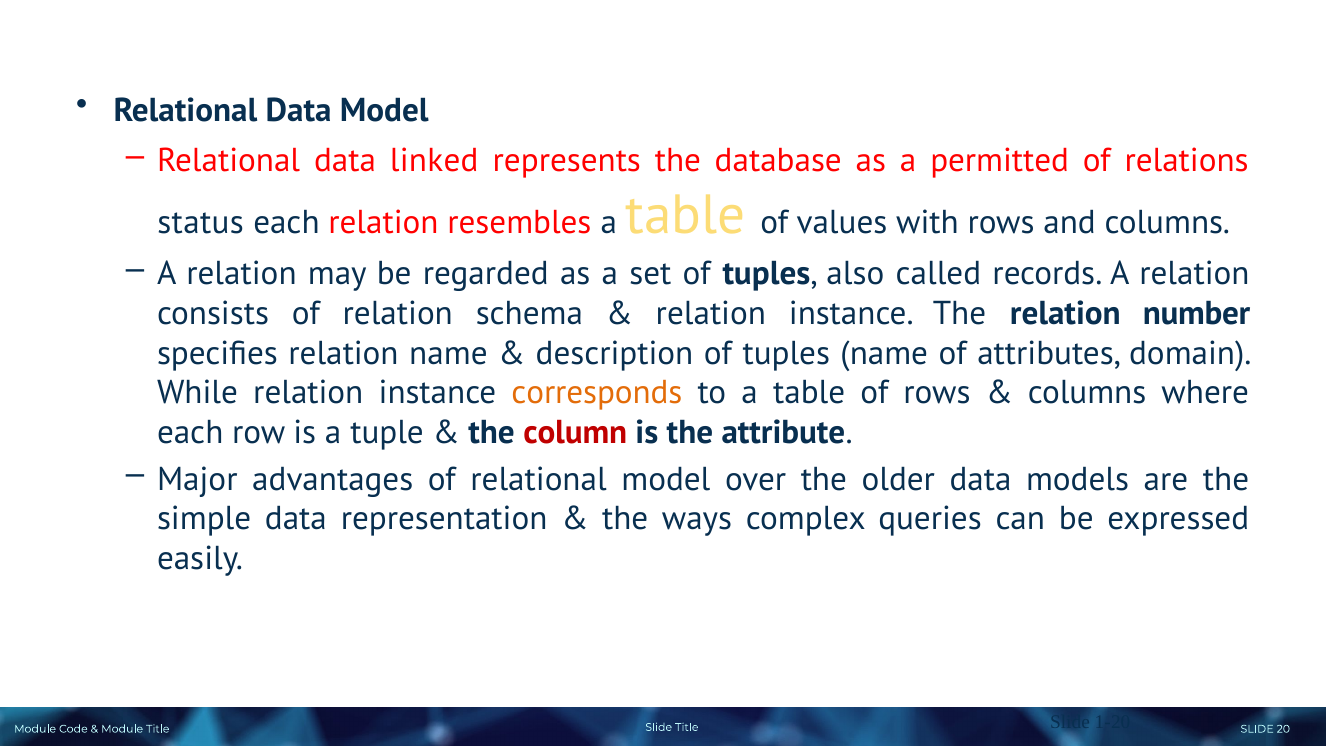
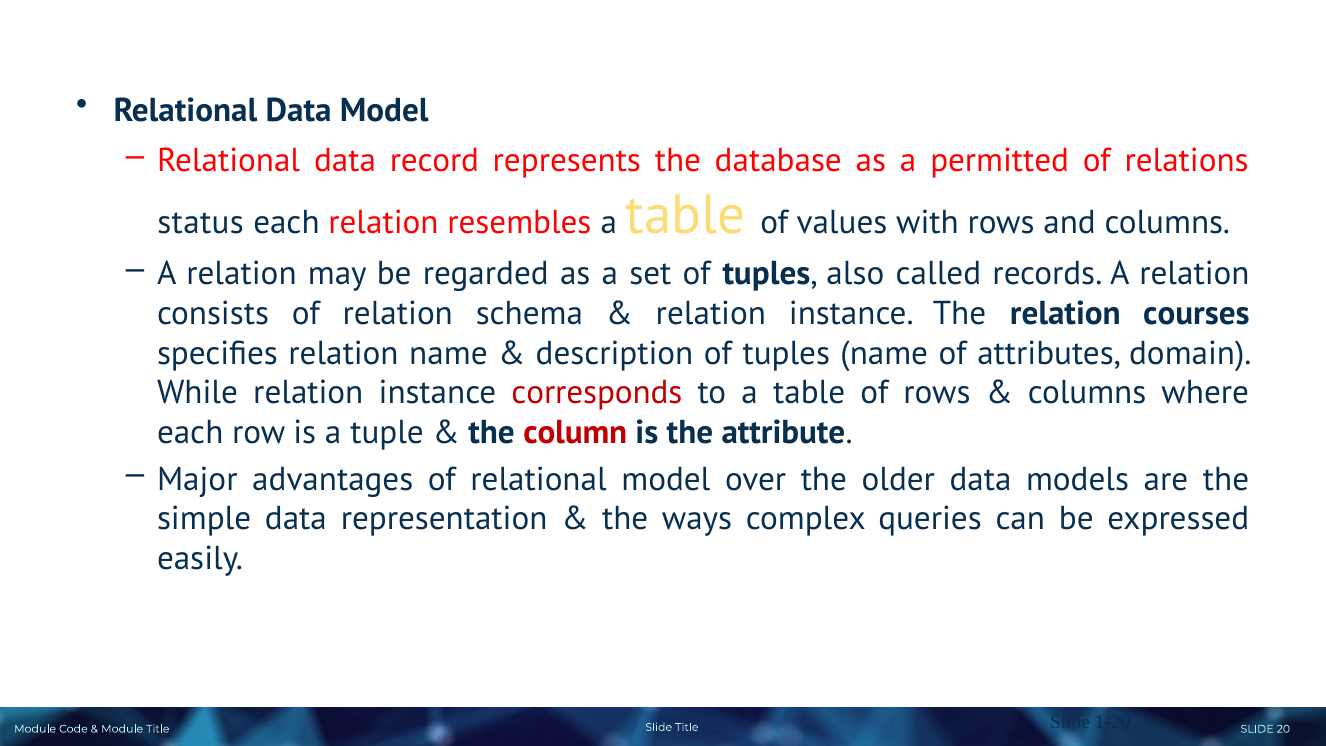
linked: linked -> record (434, 161)
number: number -> courses (1196, 313)
corresponds colour: orange -> red (597, 393)
